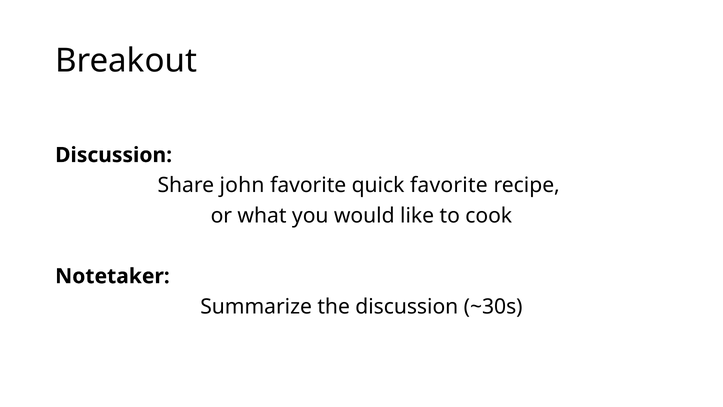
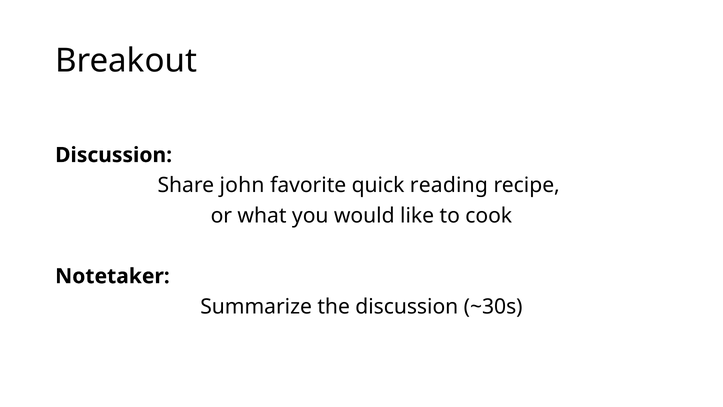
quick favorite: favorite -> reading (449, 185)
